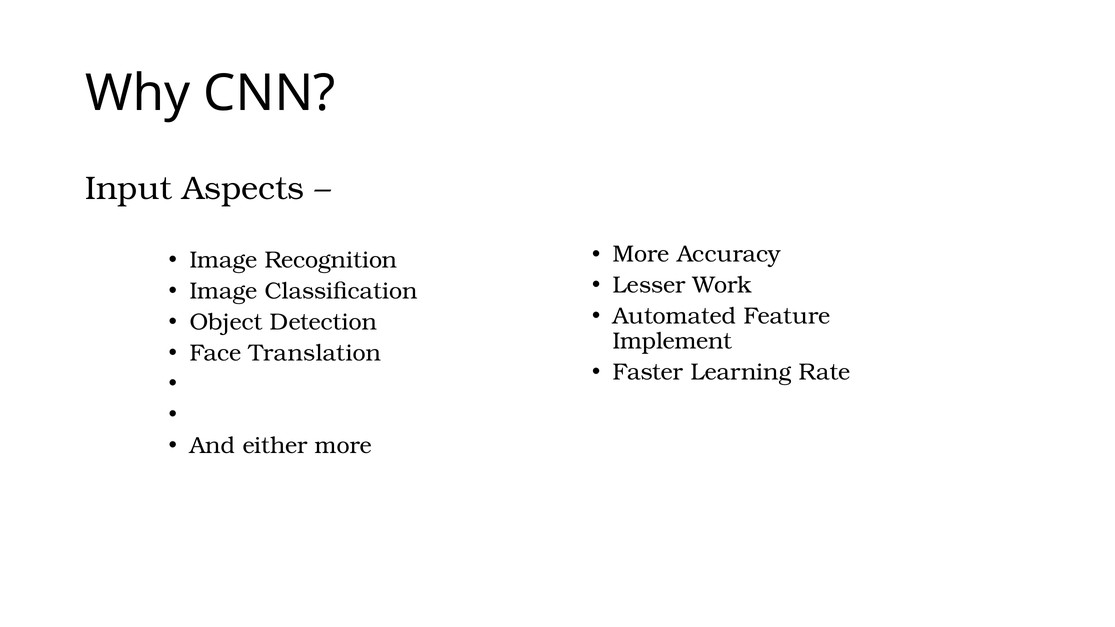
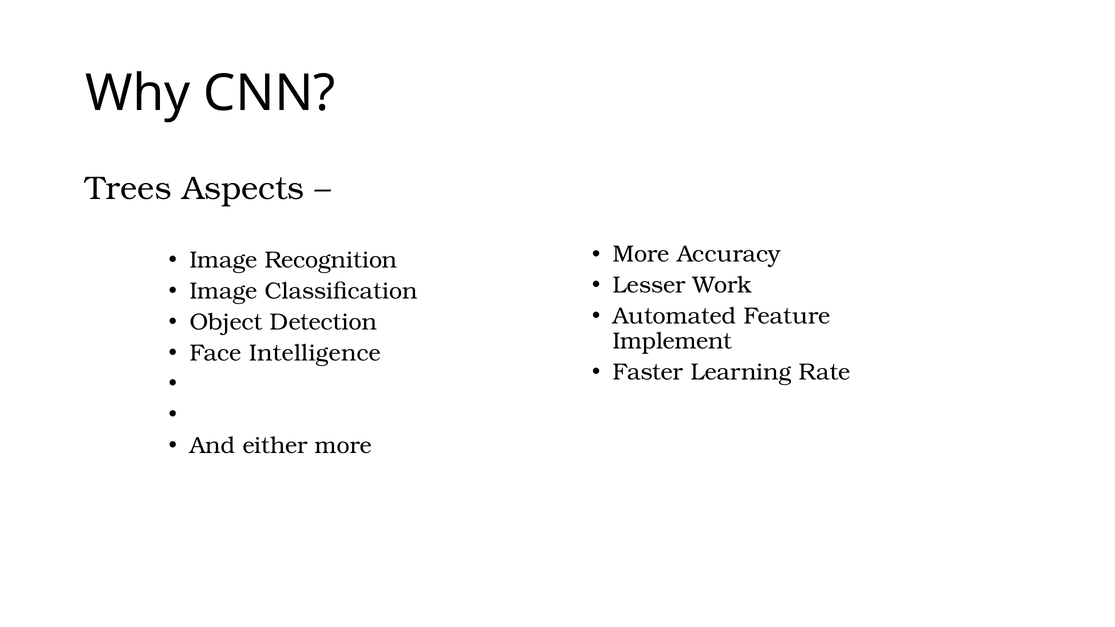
Input: Input -> Trees (128, 189)
Translation: Translation -> Intelligence (315, 353)
